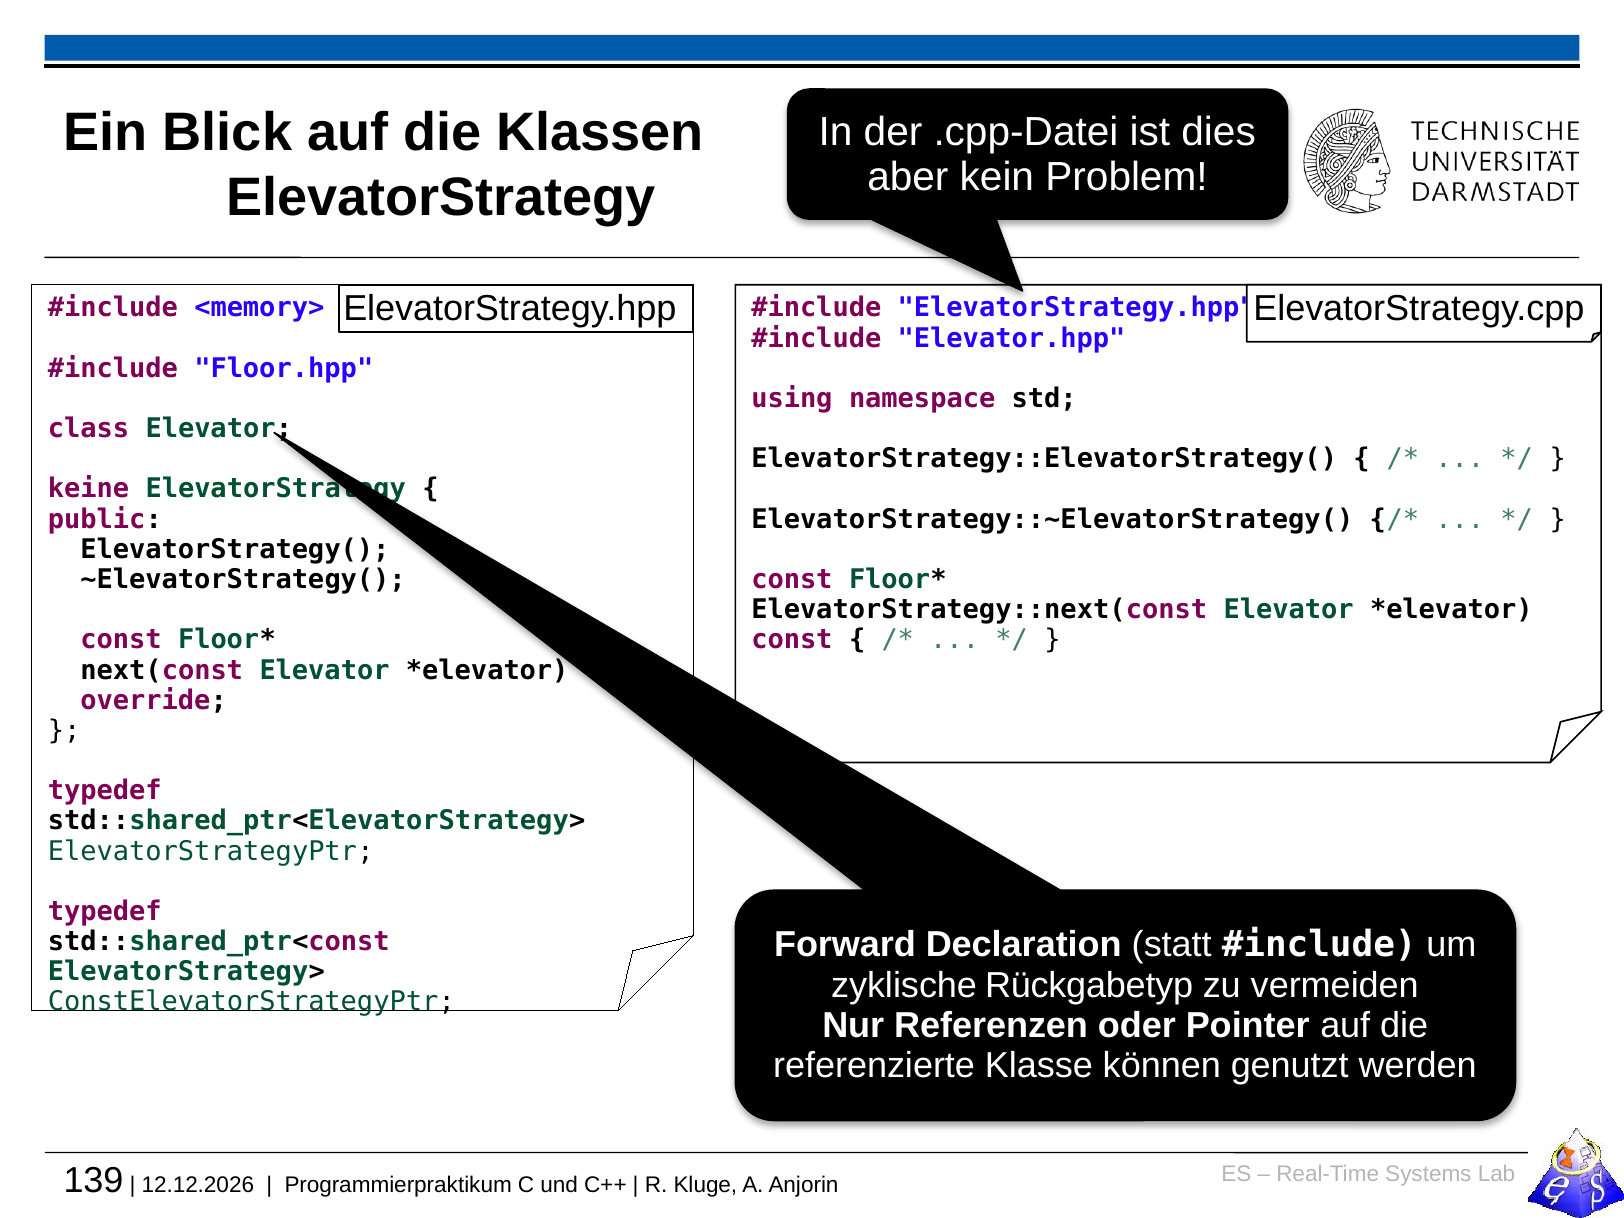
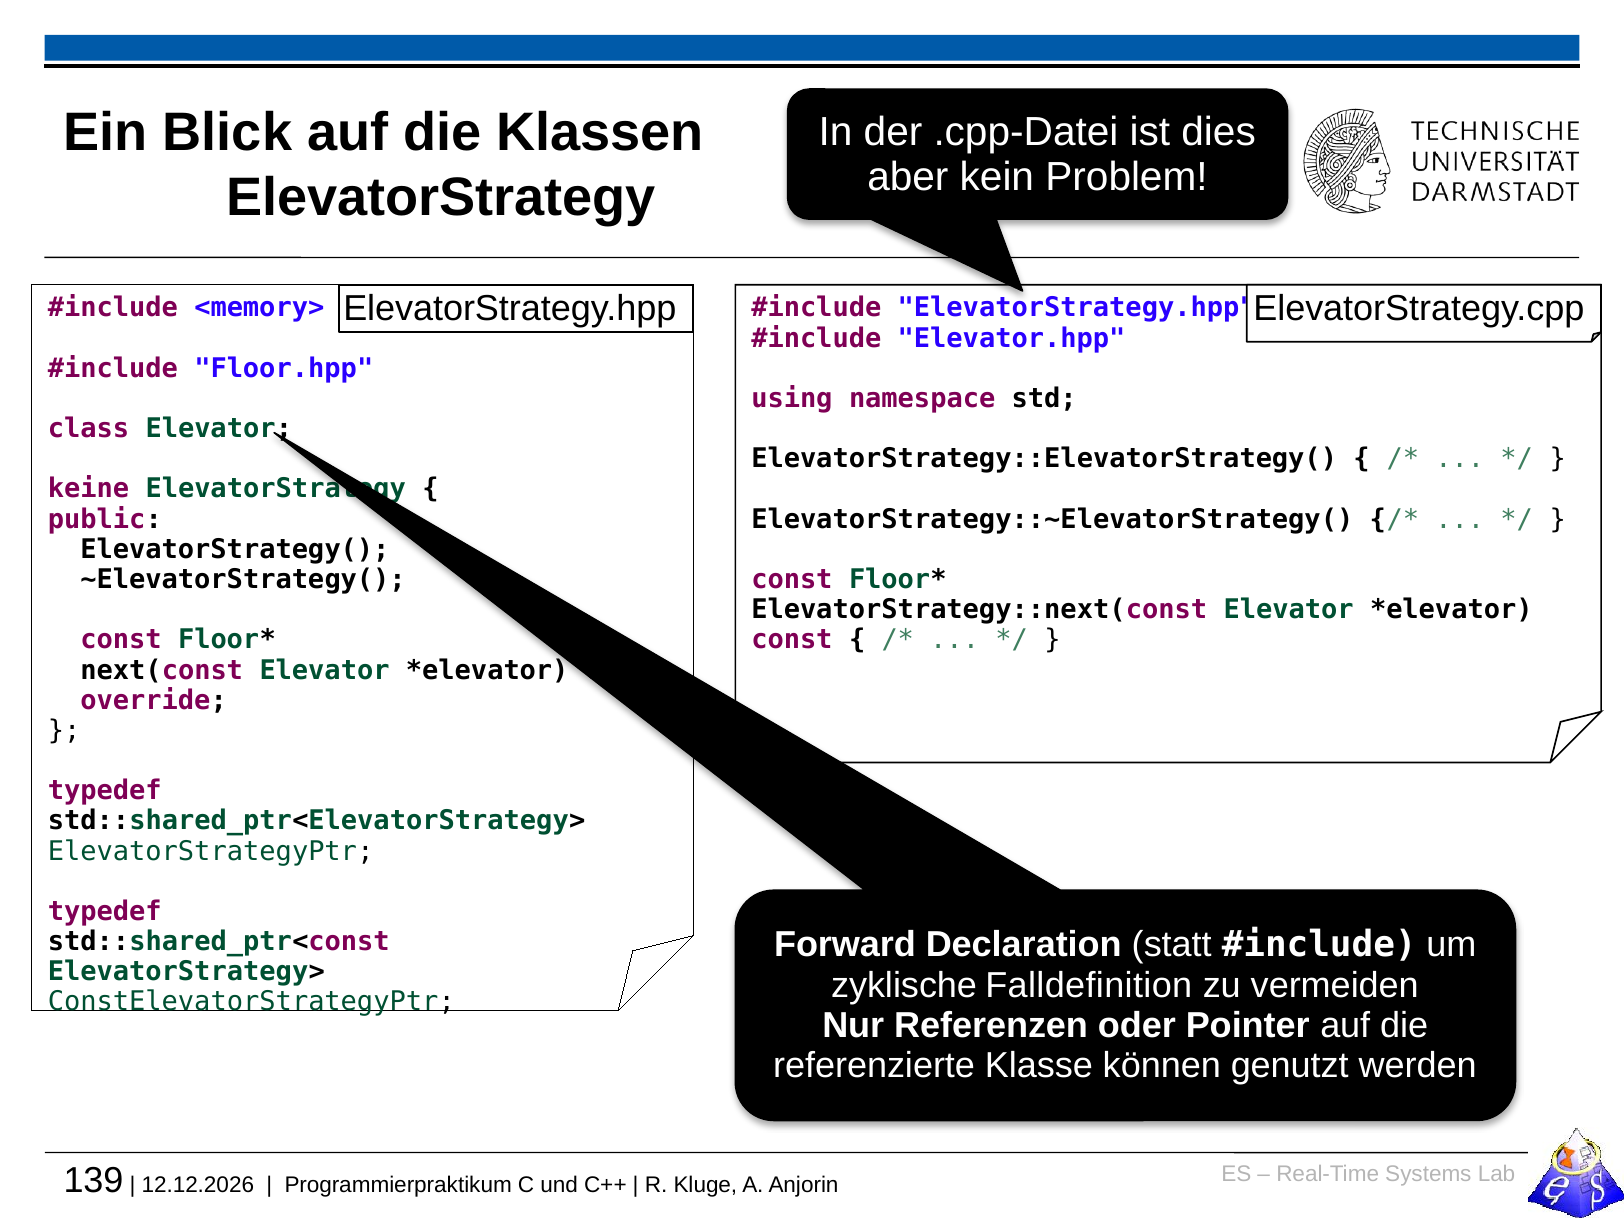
Rückgabetyp: Rückgabetyp -> Falldefinition (1089, 985)
